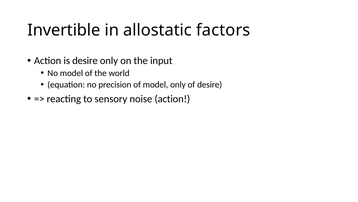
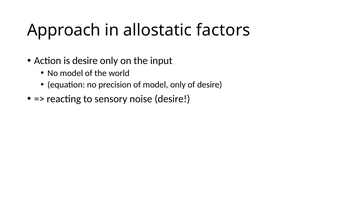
Invertible: Invertible -> Approach (64, 30)
noise action: action -> desire (172, 99)
